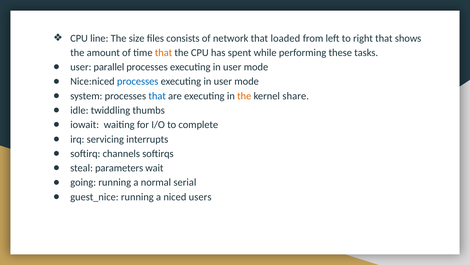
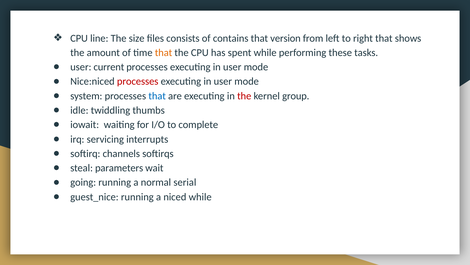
network: network -> contains (231, 38)
loaded: loaded -> version (285, 38)
parallel: parallel -> current (109, 67)
processes colour: blue -> red (138, 81)
the colour: orange -> red (244, 96)
share: share -> group (296, 96)
niced users: users -> while (200, 196)
